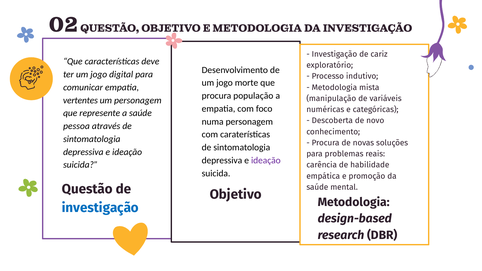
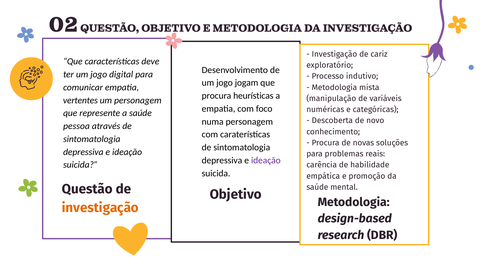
morte: morte -> jogam (247, 83)
população: população -> heurísticas (253, 96)
investigação colour: blue -> orange (100, 208)
